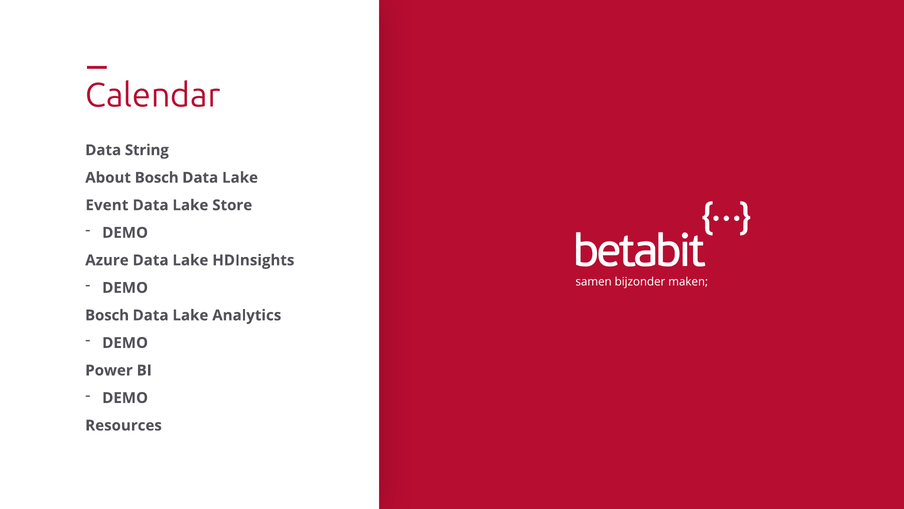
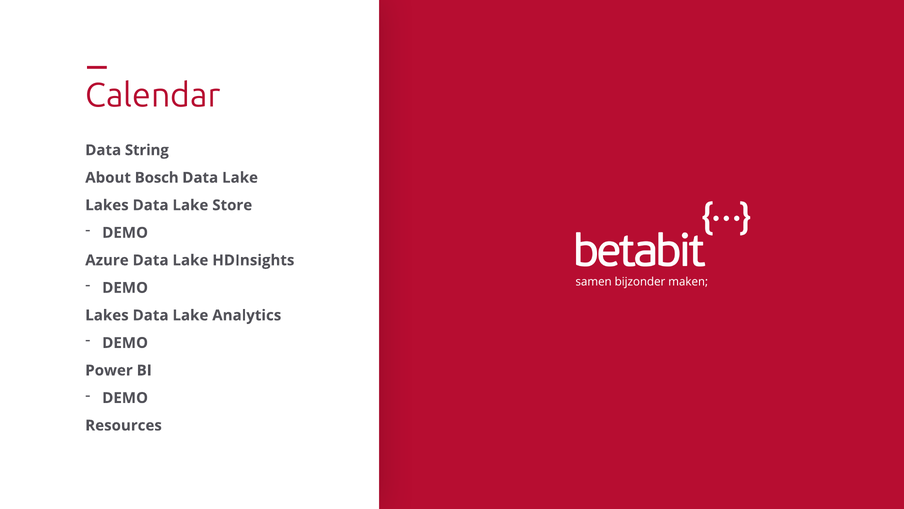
Event: Event -> Lakes (107, 205)
Bosch: Bosch -> Lakes (107, 315)
